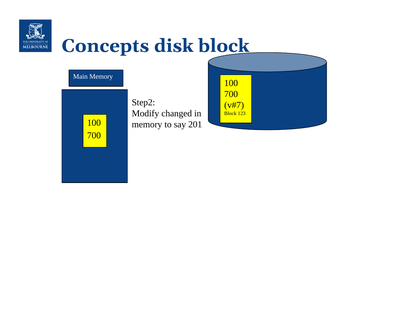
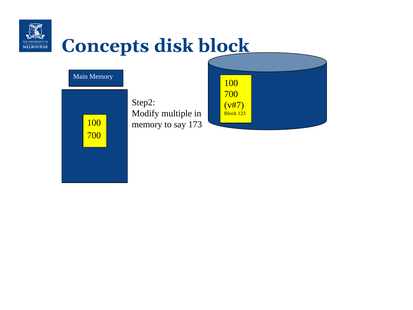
changed: changed -> multiple (177, 113)
201: 201 -> 173 (195, 124)
